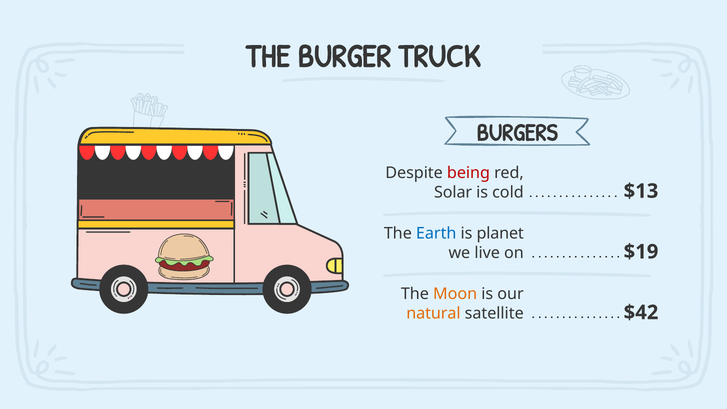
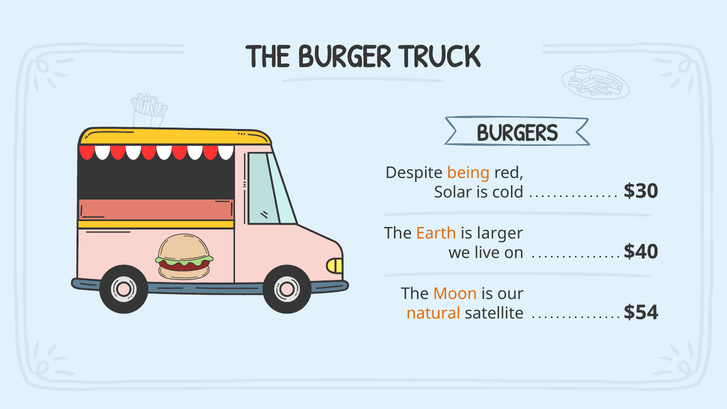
being colour: red -> orange (468, 173)
$13: $13 -> $30 (641, 191)
Earth colour: blue -> orange (436, 234)
planet: planet -> larger (500, 234)
$19: $19 -> $40 (641, 252)
$42: $42 -> $54 (641, 312)
